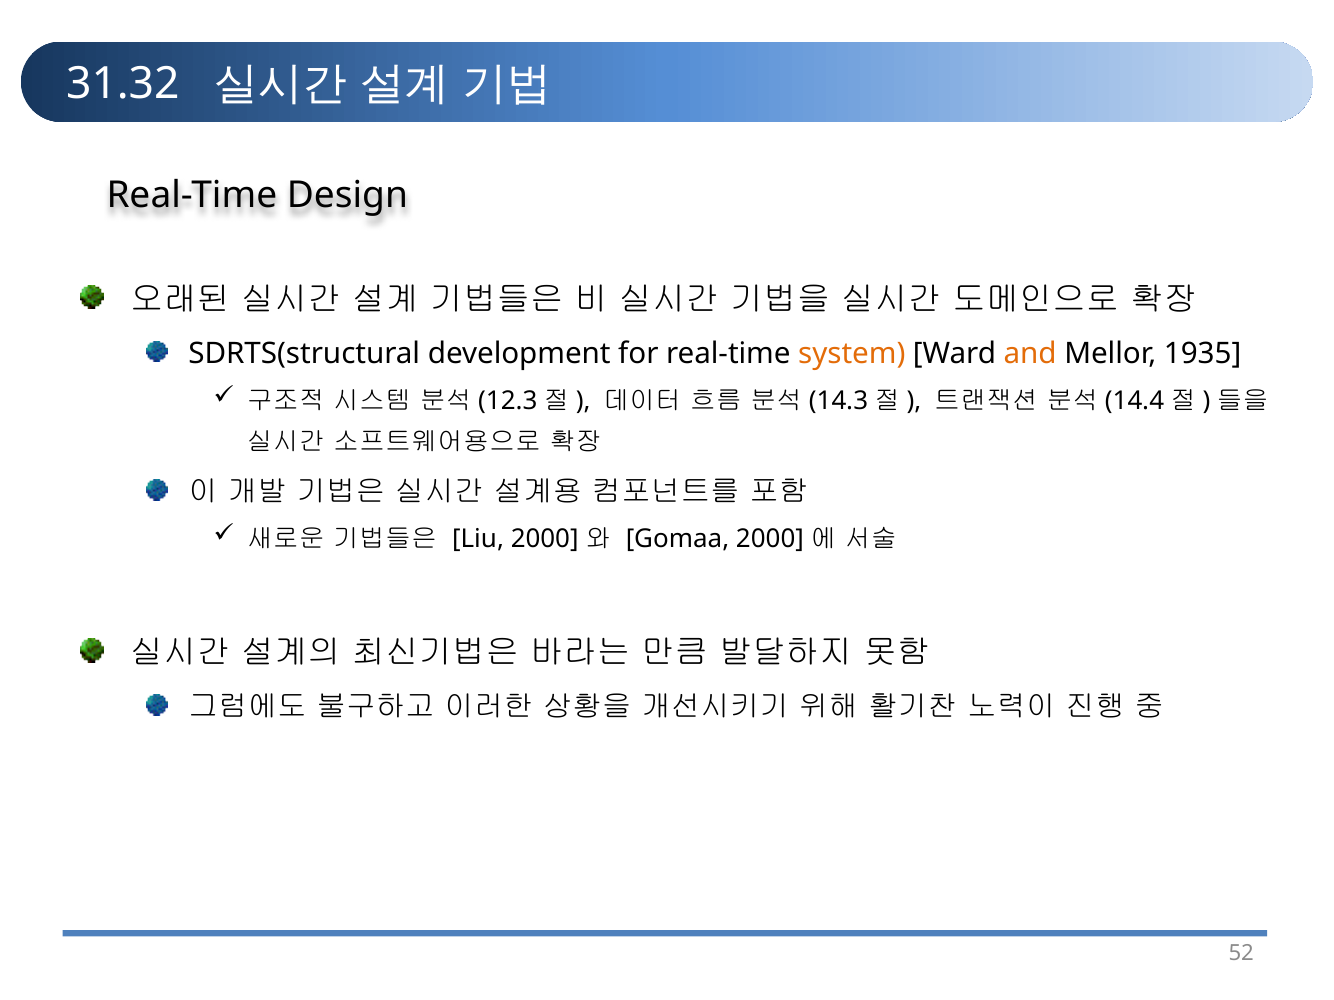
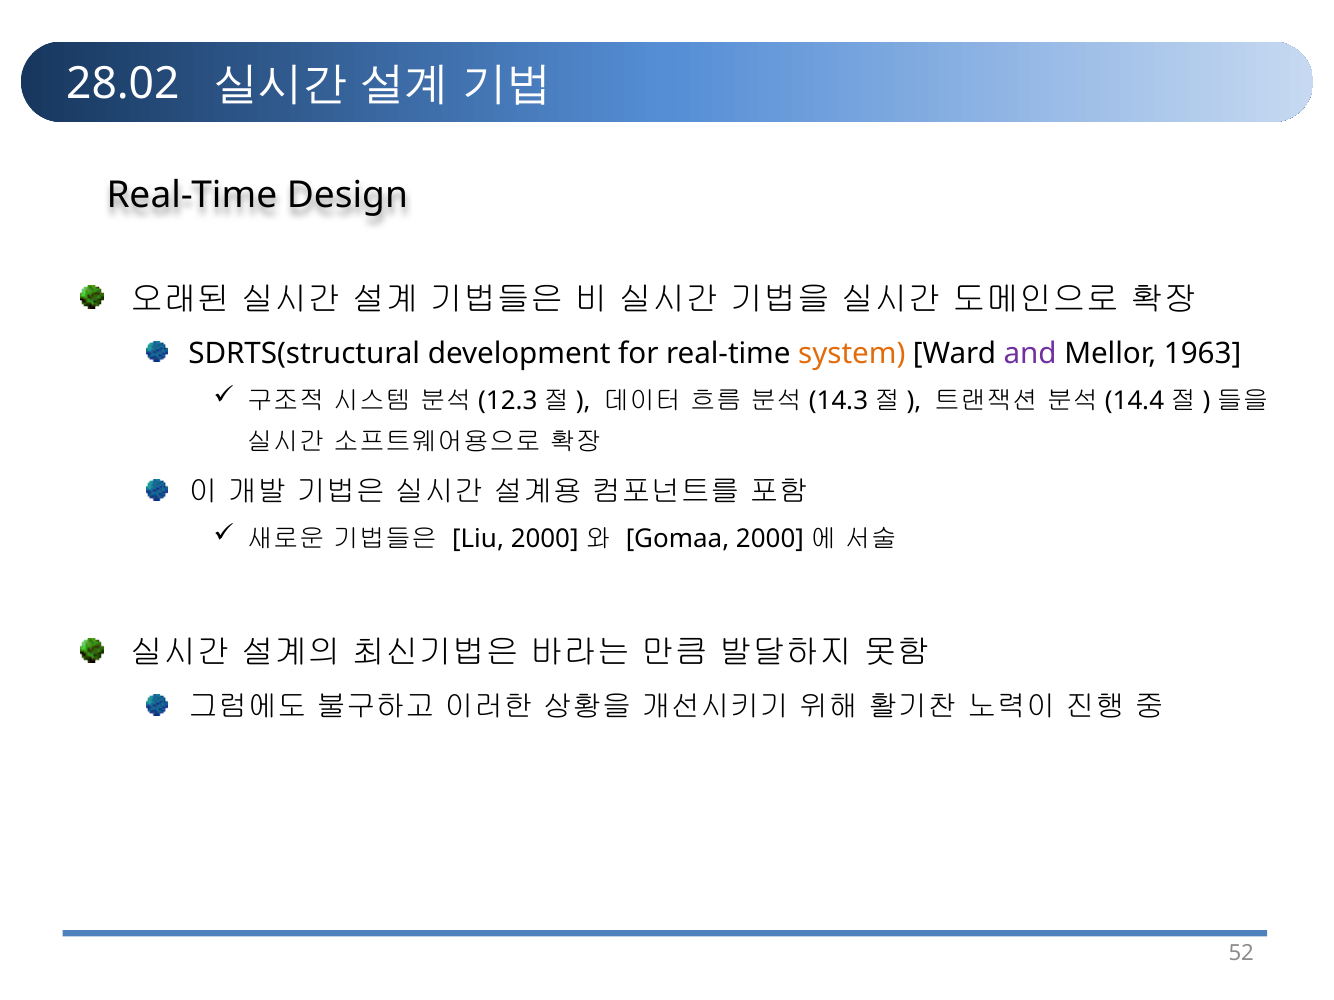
31.32: 31.32 -> 28.02 (123, 84)
and colour: orange -> purple (1030, 354)
1935: 1935 -> 1963 (1203, 354)
